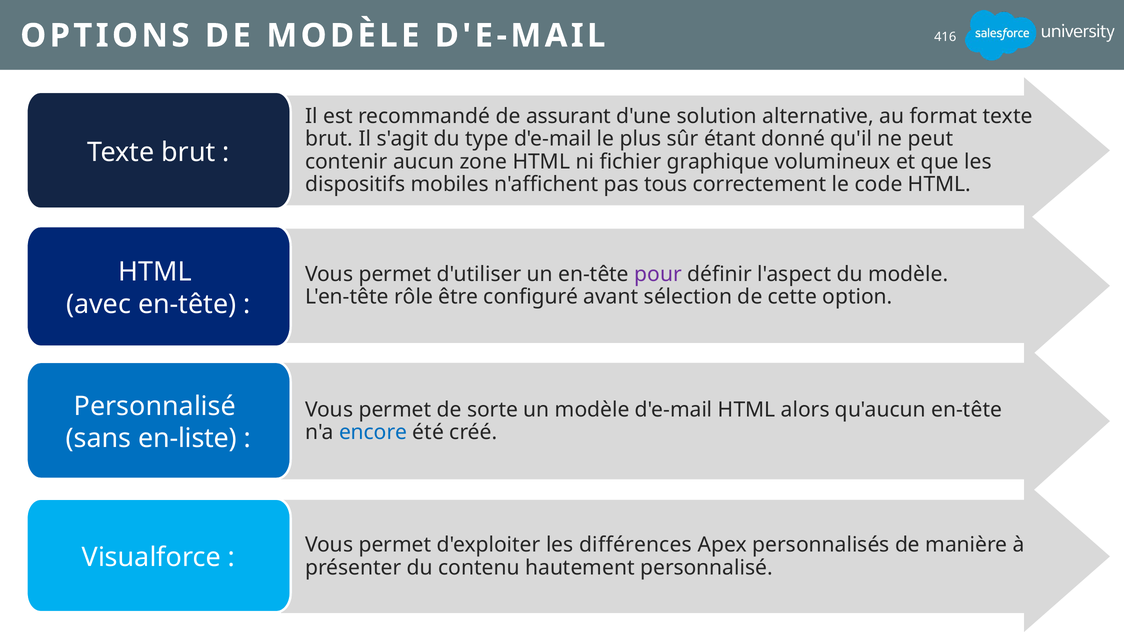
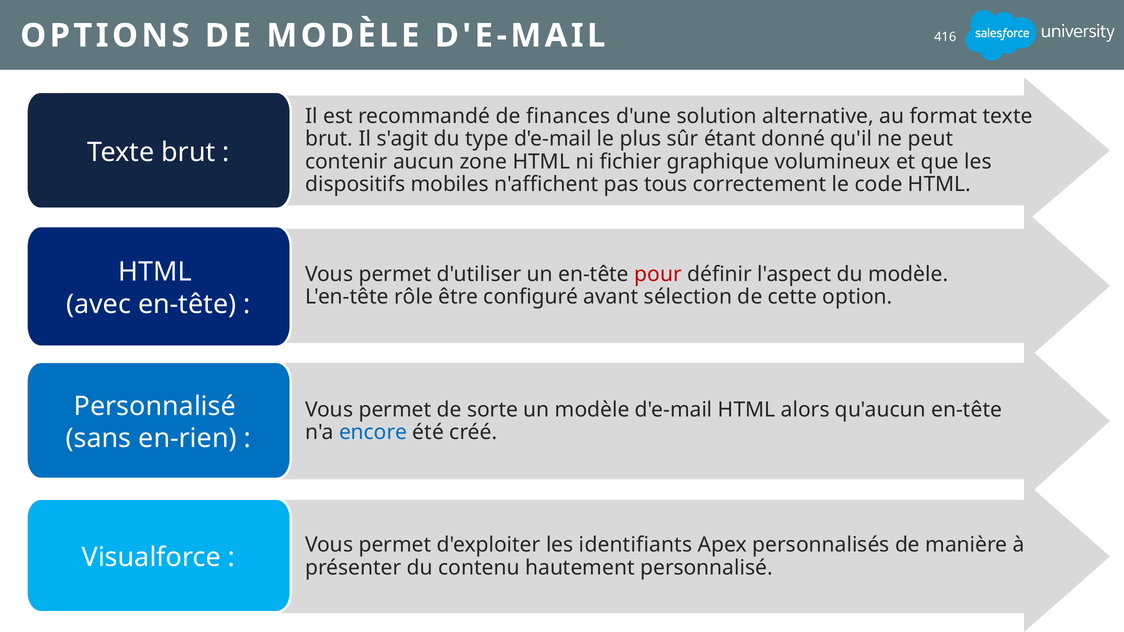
assurant: assurant -> finances (568, 116)
pour colour: purple -> red (658, 274)
en-liste: en-liste -> en-rien (188, 439)
différences: différences -> identifiants (636, 545)
